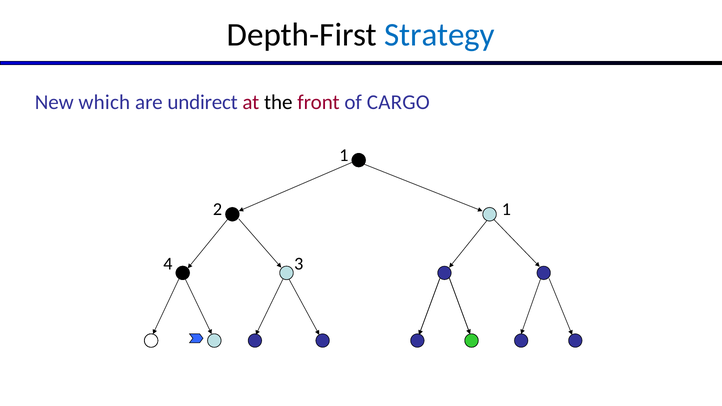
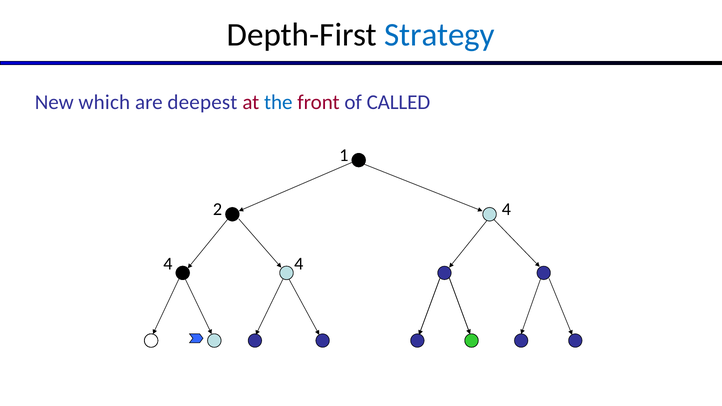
undirect: undirect -> deepest (202, 102)
the colour: black -> blue (278, 102)
CARGO: CARGO -> CALLED (398, 102)
2 1: 1 -> 4 (506, 210)
3: 3 -> 4 (299, 264)
